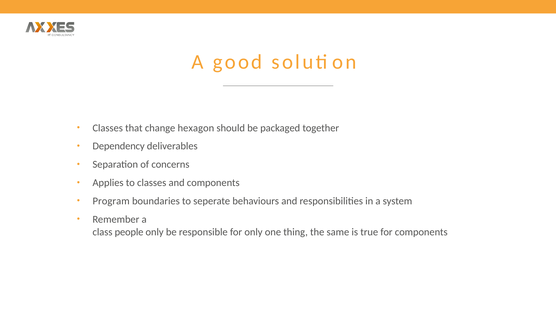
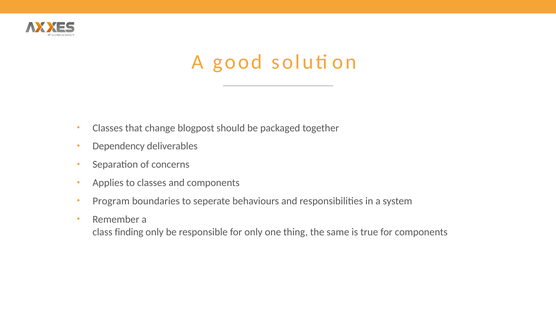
hexagon: hexagon -> blogpost (196, 128)
people: people -> finding (129, 232)
